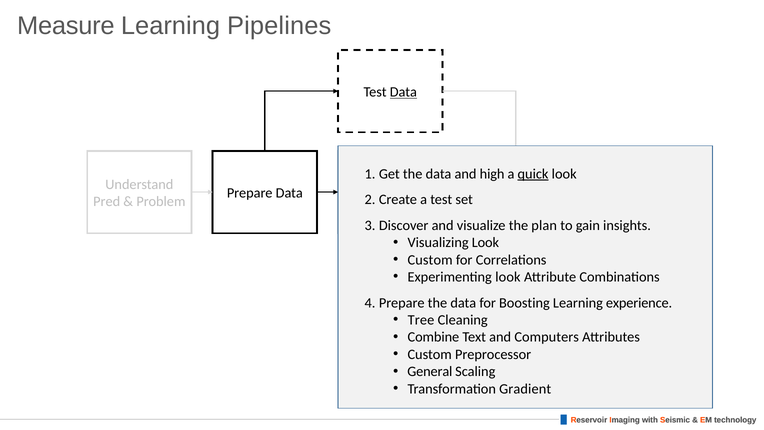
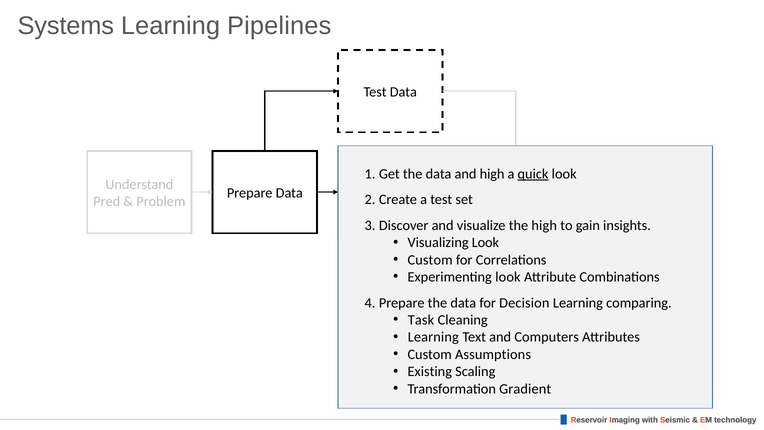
Measure: Measure -> Systems (66, 26)
Data underline: present -> none (403, 92)
the plan: plan -> high (544, 225)
Boosting: Boosting -> Decision (524, 303)
experience: experience -> comparing (639, 303)
Tree: Tree -> Task (421, 320)
Combine: Combine -> Learning (433, 337)
Preprocessor: Preprocessor -> Assumptions (493, 354)
General: General -> Existing (430, 371)
